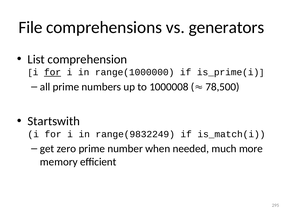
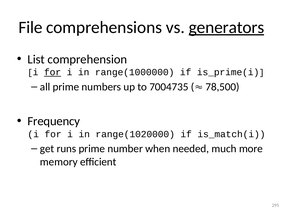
generators underline: none -> present (226, 27)
1000008: 1000008 -> 7004735 (169, 87)
Startswith: Startswith -> Frequency (54, 121)
range(9832249: range(9832249 -> range(1020000 (135, 134)
zero: zero -> runs (66, 149)
